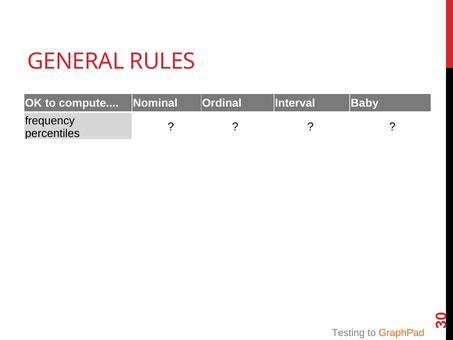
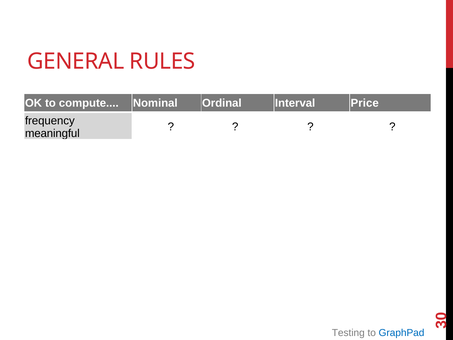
Baby: Baby -> Price (365, 103)
percentiles: percentiles -> meaningful (52, 133)
GraphPad colour: orange -> blue (402, 333)
